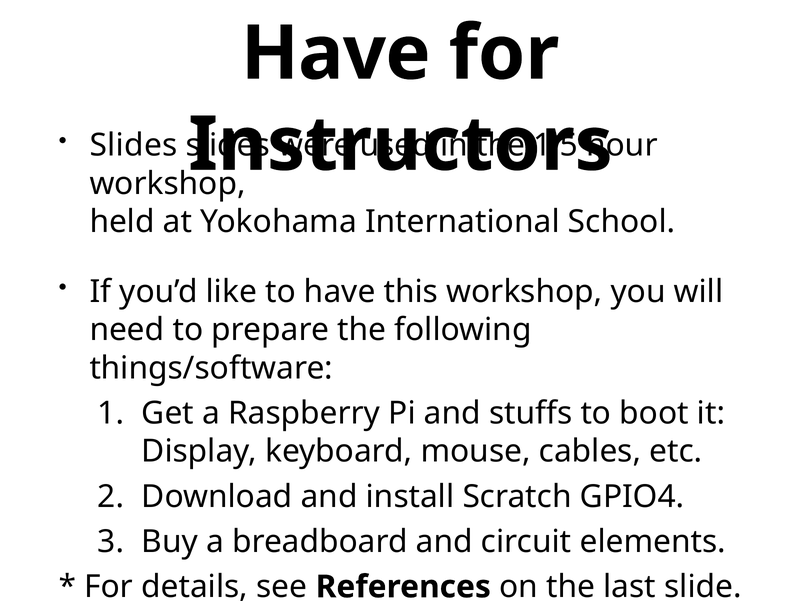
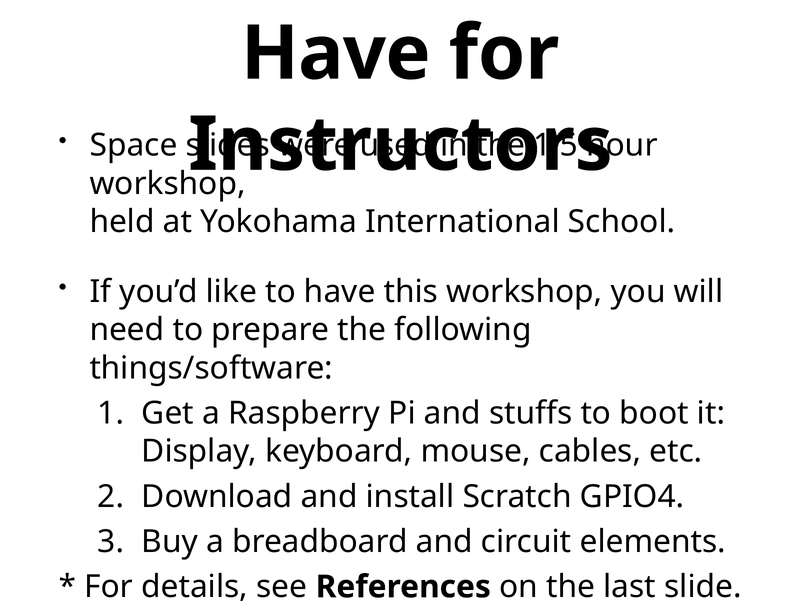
Slides: Slides -> Space (134, 145)
